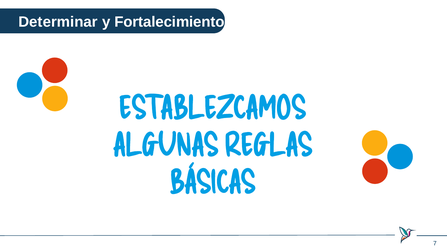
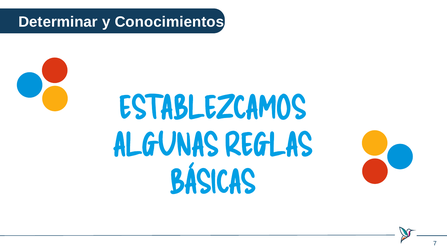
Fortalecimiento: Fortalecimiento -> Conocimientos (169, 22)
